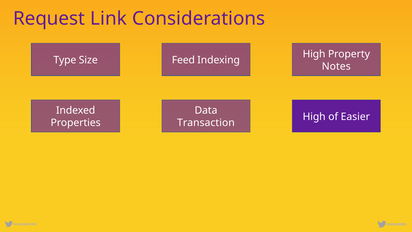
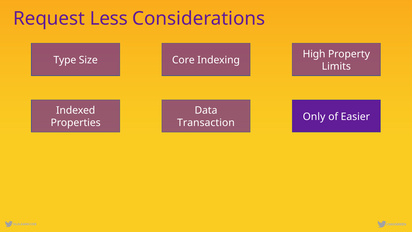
Link: Link -> Less (109, 19)
Feed: Feed -> Core (183, 60)
Notes: Notes -> Limits (336, 66)
High: High -> Only (314, 117)
